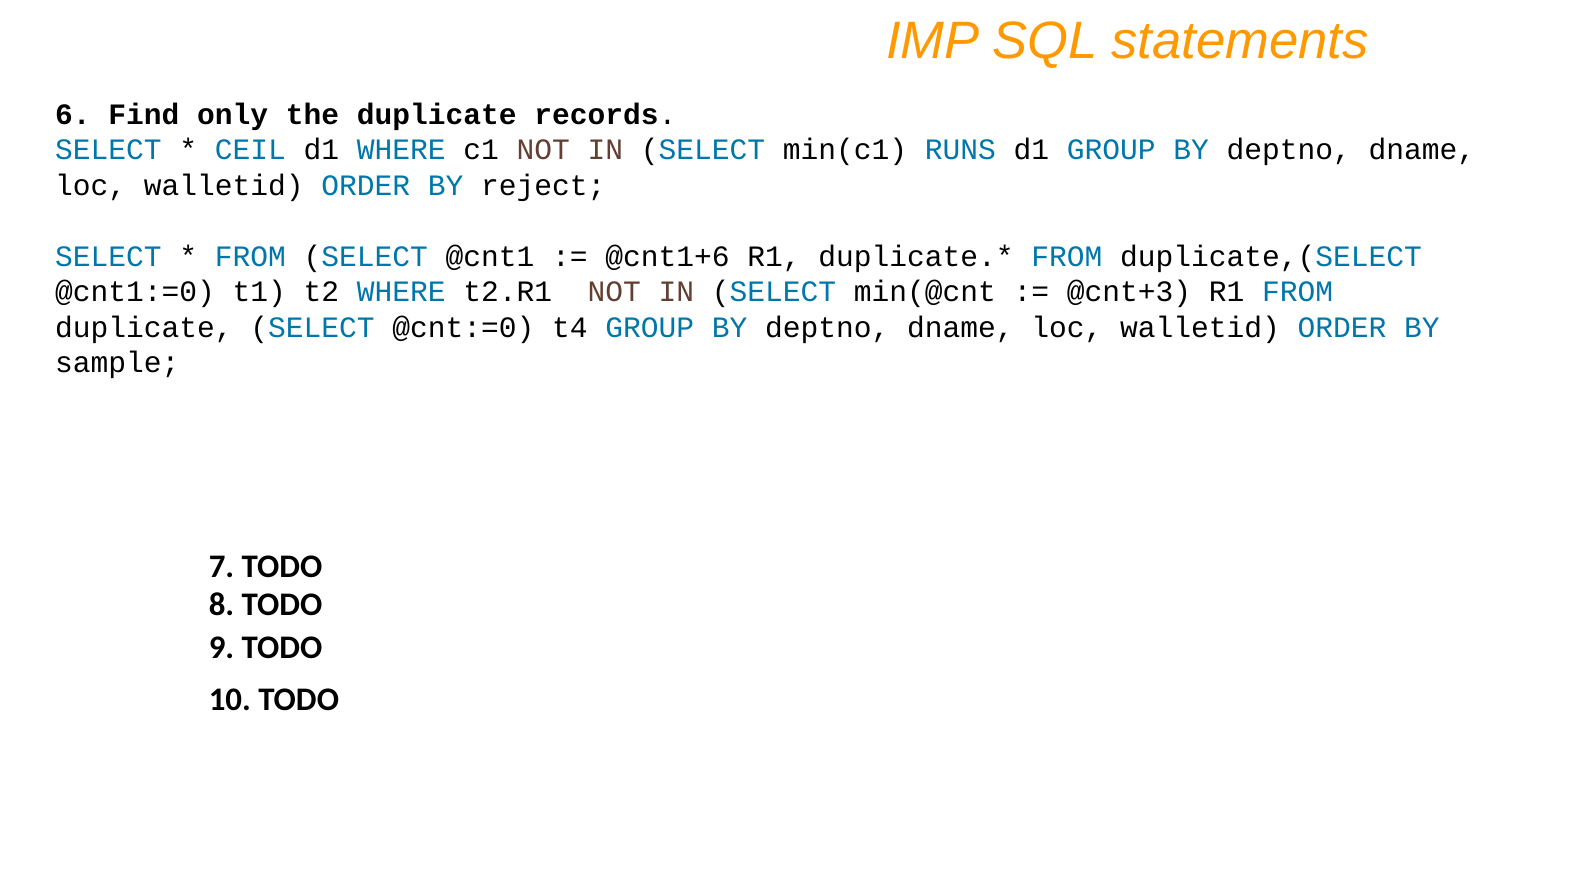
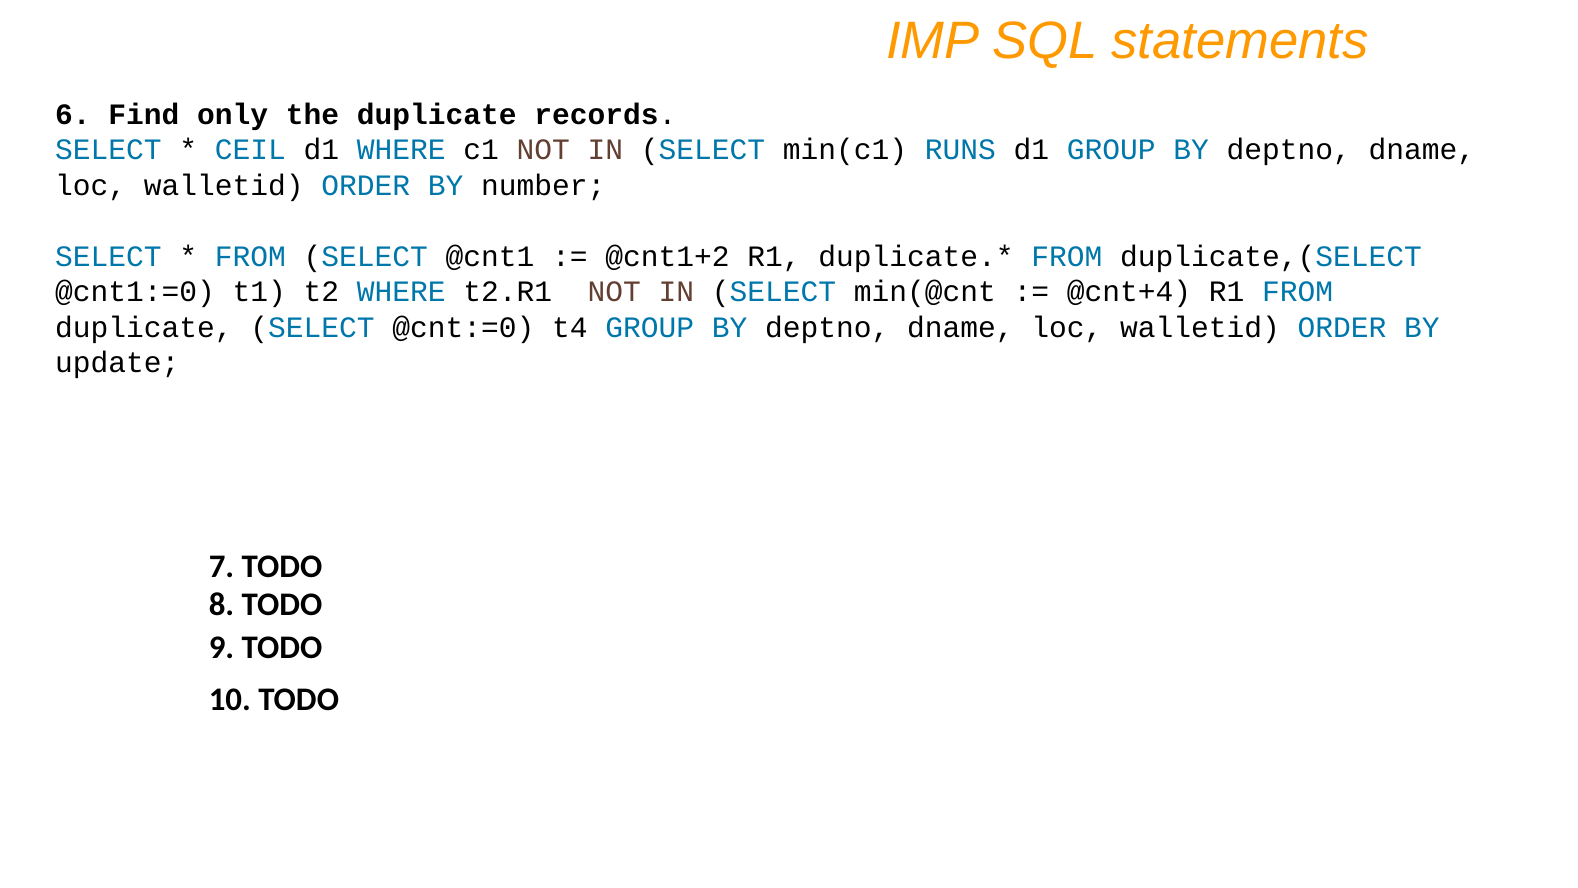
reject: reject -> number (543, 185)
@cnt1+6: @cnt1+6 -> @cnt1+2 (667, 256)
@cnt+3: @cnt+3 -> @cnt+4 (1129, 292)
sample: sample -> update (117, 363)
